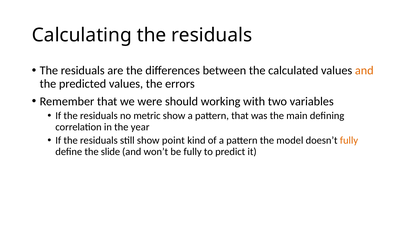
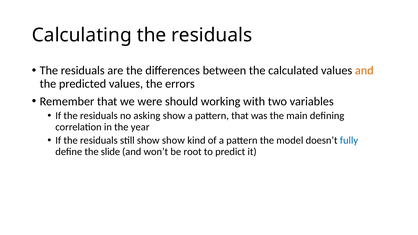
metric: metric -> asking (147, 116)
show point: point -> show (173, 141)
fully colour: orange -> blue (349, 141)
be fully: fully -> root (193, 152)
